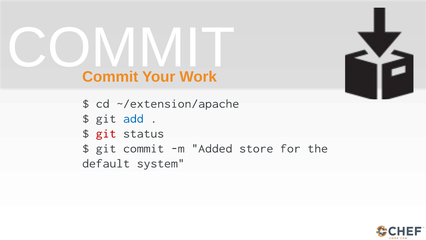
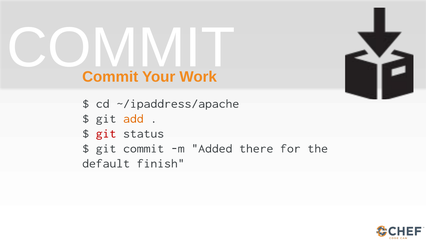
~/extension/apache: ~/extension/apache -> ~/ipaddress/apache (178, 103)
add colour: blue -> orange (133, 118)
store: store -> there (256, 148)
system: system -> finish (161, 163)
